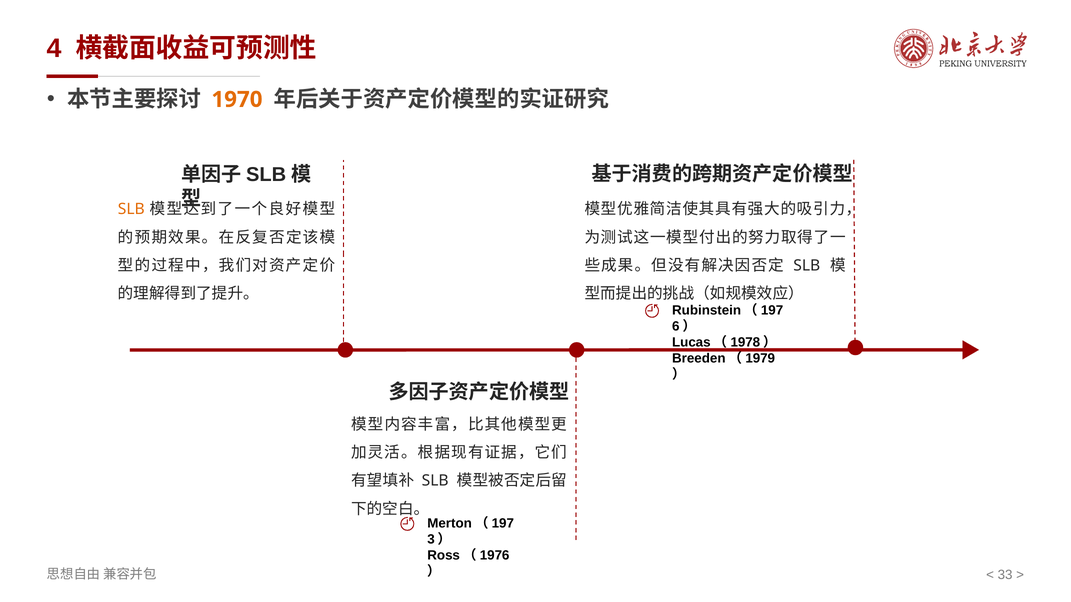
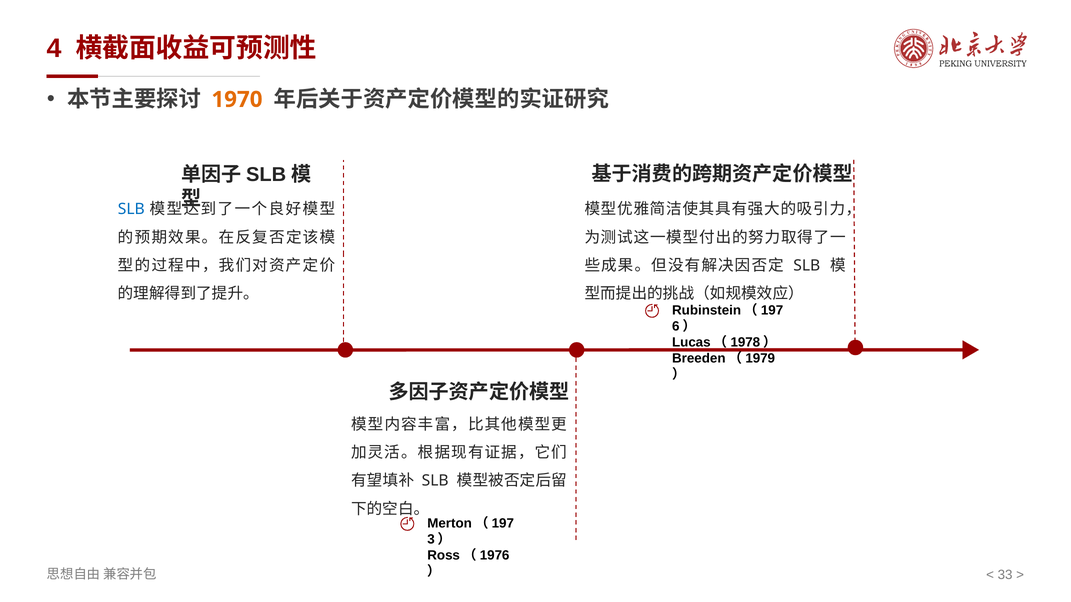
SLB colour: orange -> blue (131, 209)
